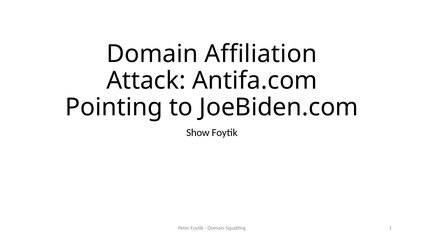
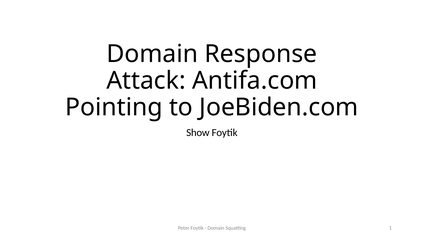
Affiliation: Affiliation -> Response (261, 54)
